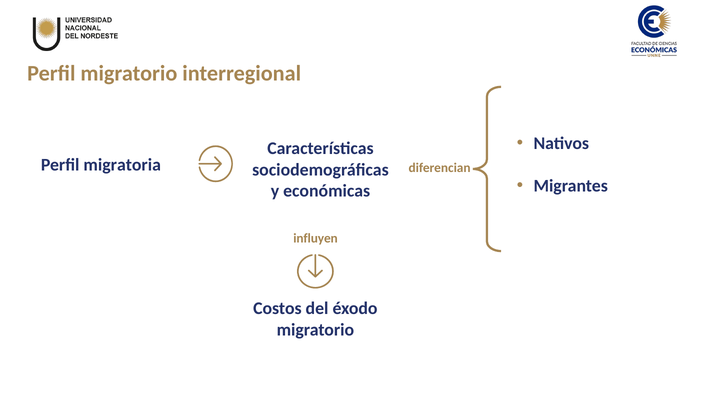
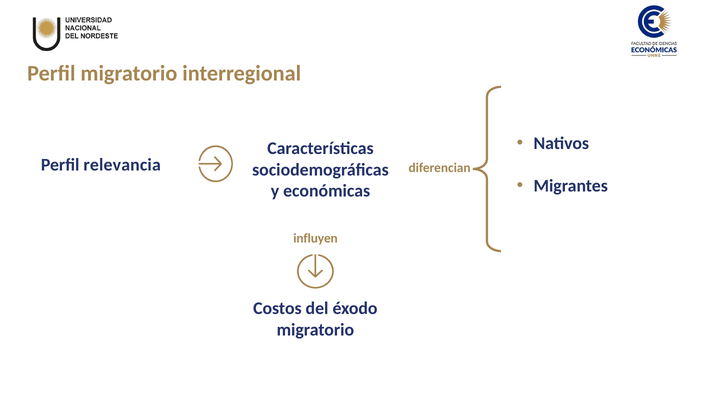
migratoria: migratoria -> relevancia (122, 165)
